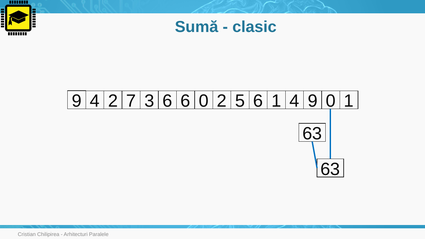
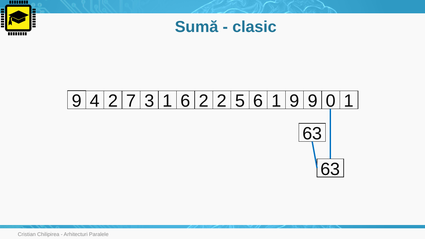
3 6: 6 -> 1 (167, 101)
6 0: 0 -> 2 (204, 101)
1 4: 4 -> 9 (294, 101)
